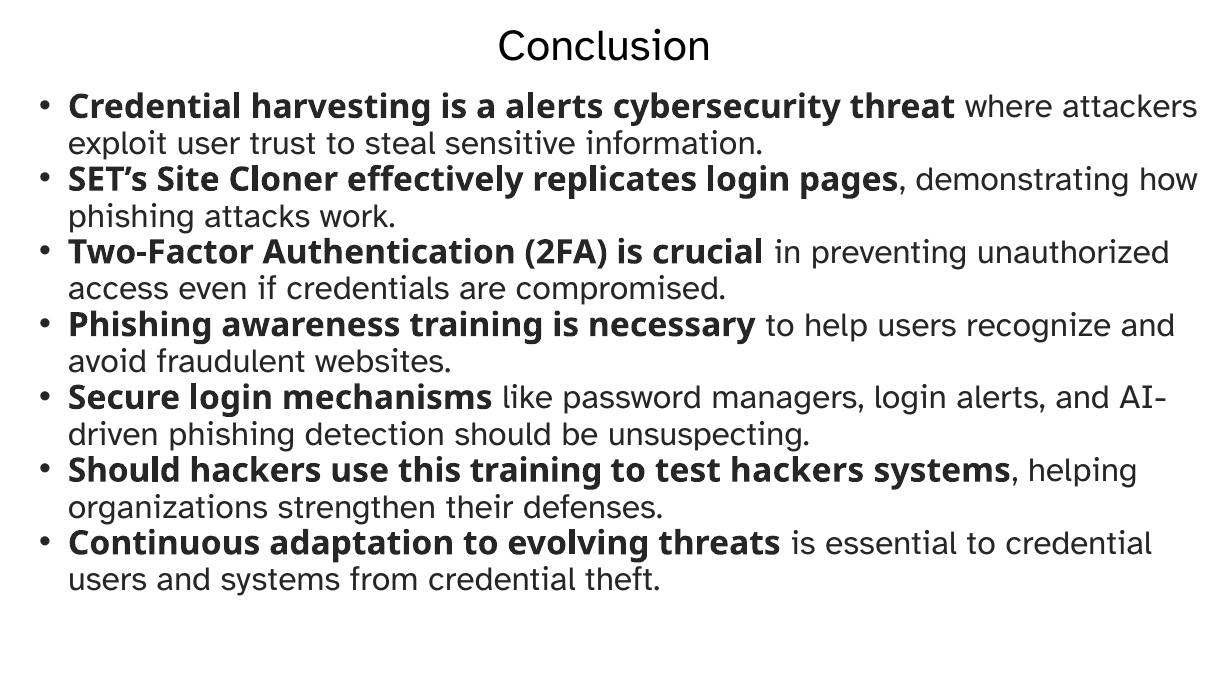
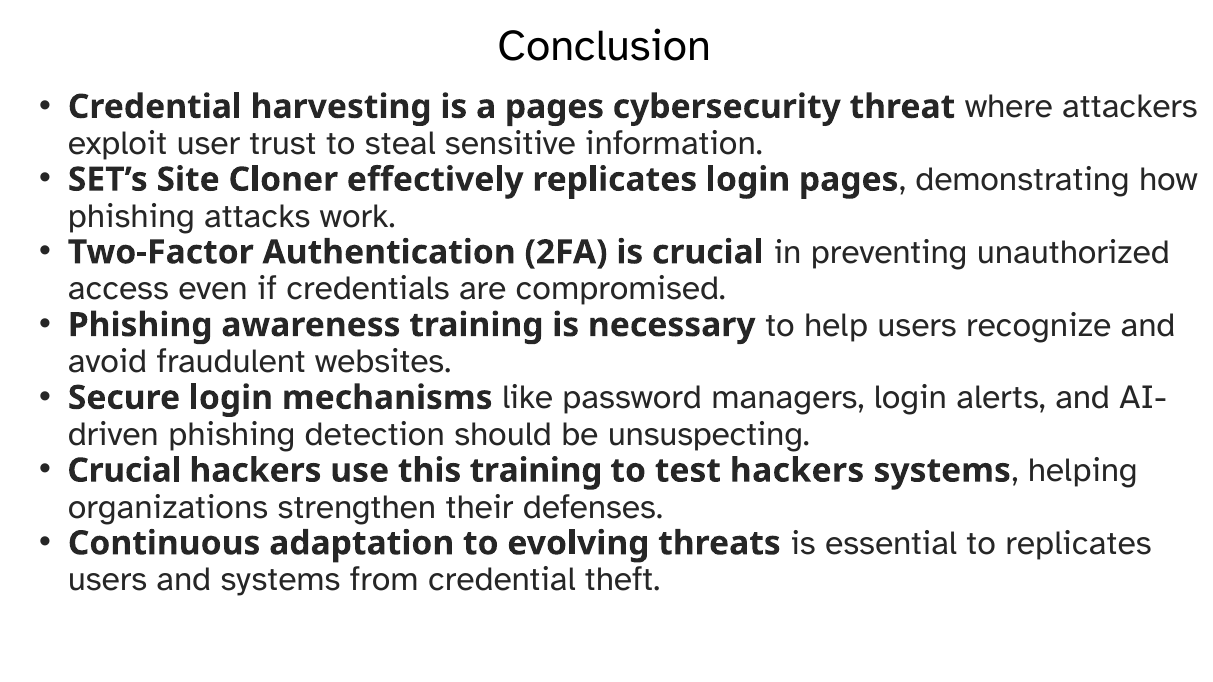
a alerts: alerts -> pages (555, 107)
Should: Should -> Crucial (124, 471)
to credential: credential -> replicates (1079, 544)
